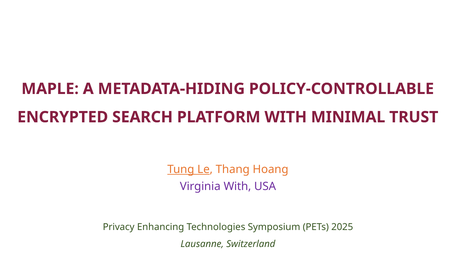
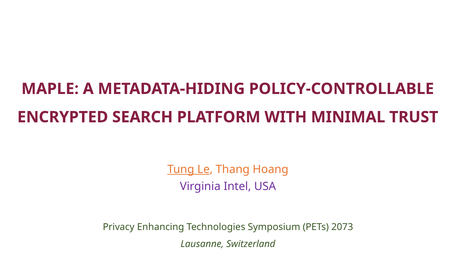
Virginia With: With -> Intel (237, 186)
2025: 2025 -> 2073 (342, 227)
